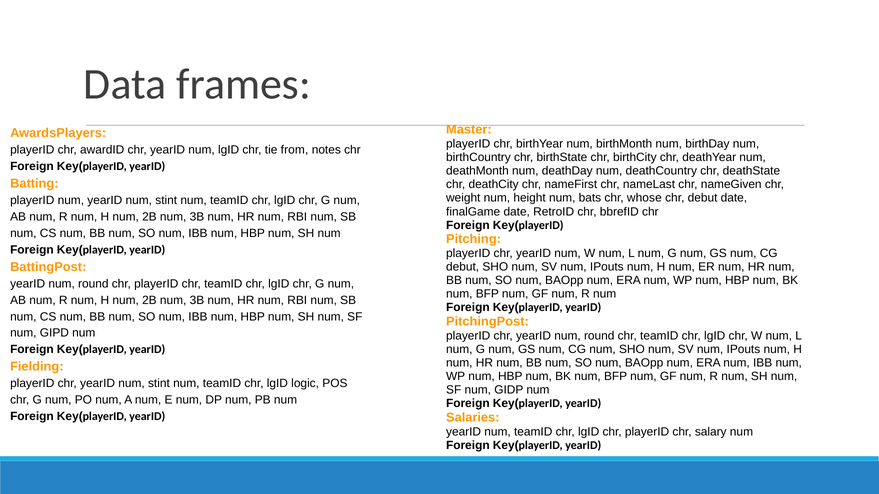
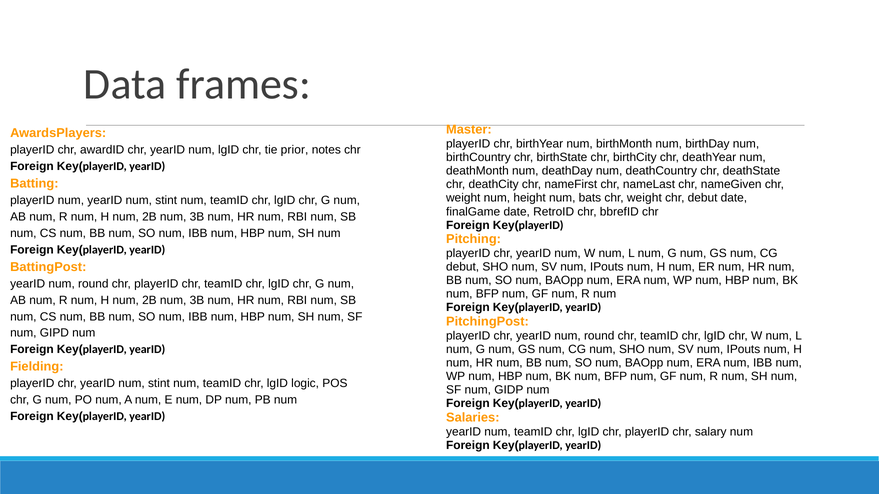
from: from -> prior (295, 150)
bats chr whose: whose -> weight (644, 198)
